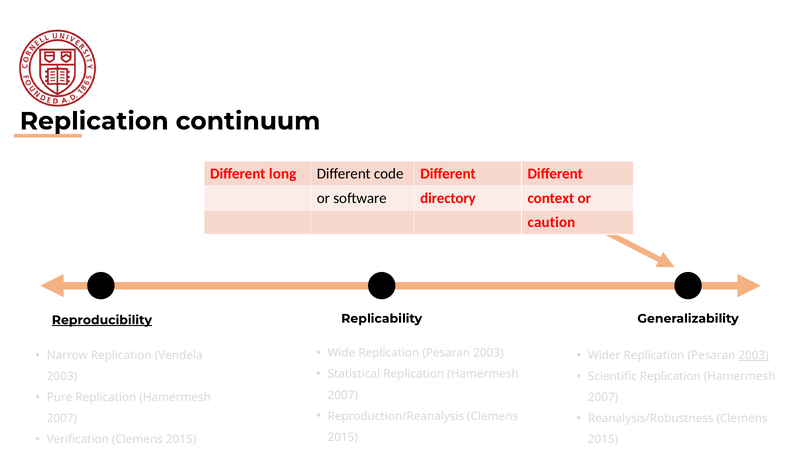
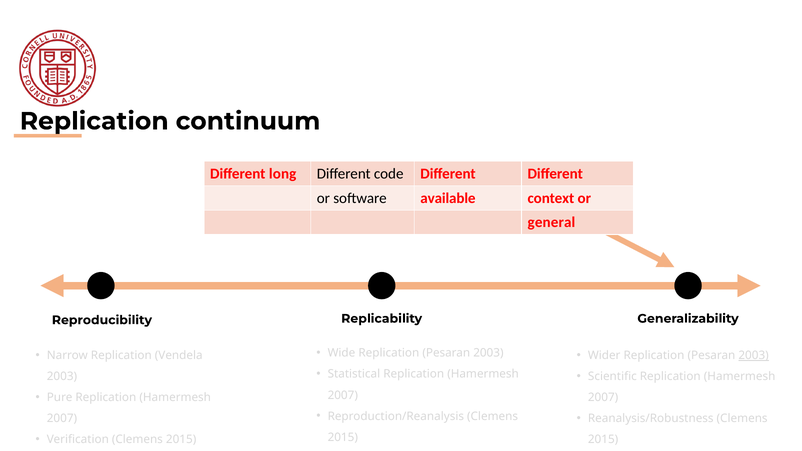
directory: directory -> available (448, 198)
caution: caution -> general (551, 223)
Reproducibility underline: present -> none (102, 320)
